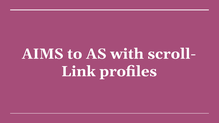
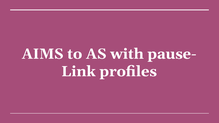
scroll-: scroll- -> pause- (172, 54)
